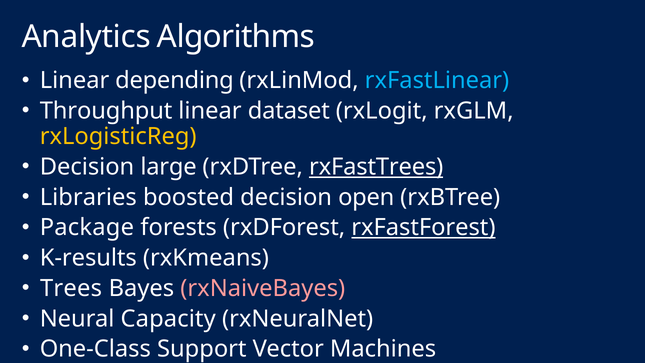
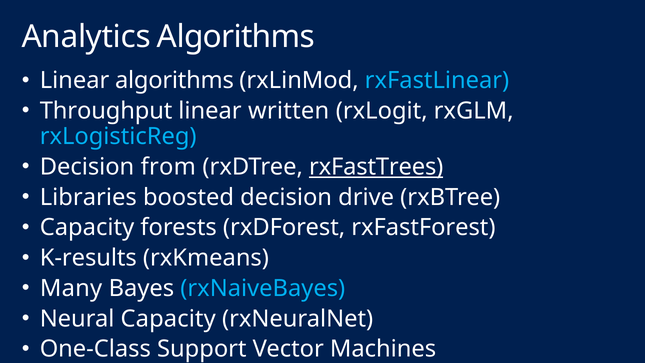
Linear depending: depending -> algorithms (174, 80)
dataset: dataset -> written (289, 111)
rxLogisticReg colour: yellow -> light blue (118, 136)
large: large -> from (168, 167)
open: open -> drive (366, 197)
Package: Package -> Capacity (87, 227)
rxFastForest underline: present -> none (423, 227)
Trees: Trees -> Many (71, 288)
rxNaiveBayes colour: pink -> light blue (263, 288)
